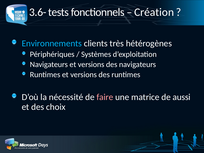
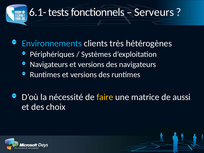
3.6-: 3.6- -> 6.1- (38, 12)
Création: Création -> Serveurs (154, 12)
faire colour: pink -> yellow (105, 97)
